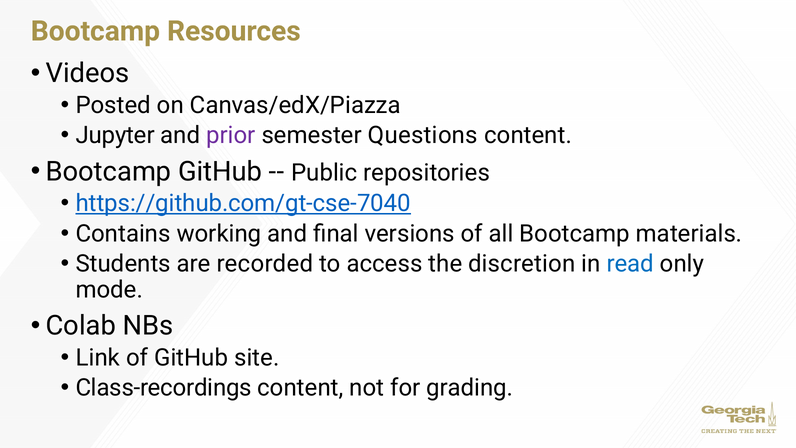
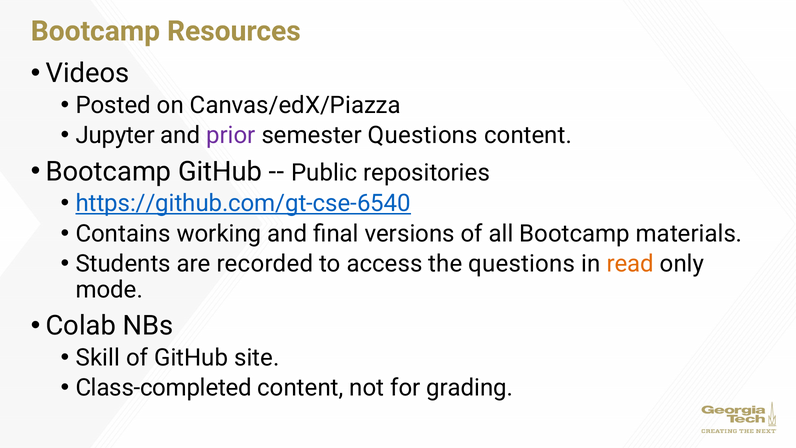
https://github.com/gt-cse-7040: https://github.com/gt-cse-7040 -> https://github.com/gt-cse-6540 (243, 203)
the discretion: discretion -> questions (522, 264)
read colour: blue -> orange (630, 264)
Link: Link -> Skill (98, 357)
Class-recordings: Class-recordings -> Class-completed (164, 388)
